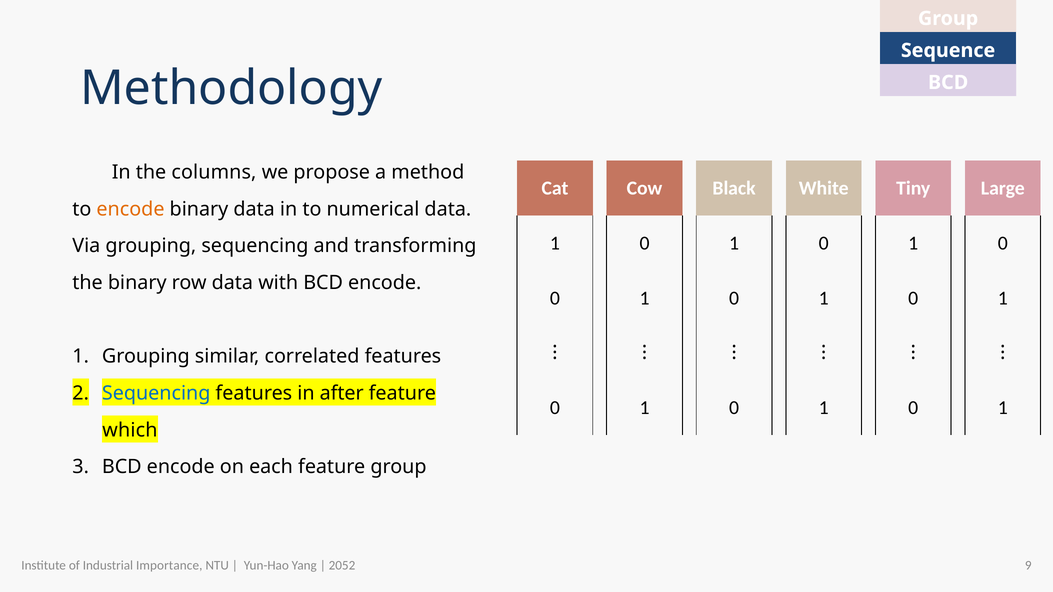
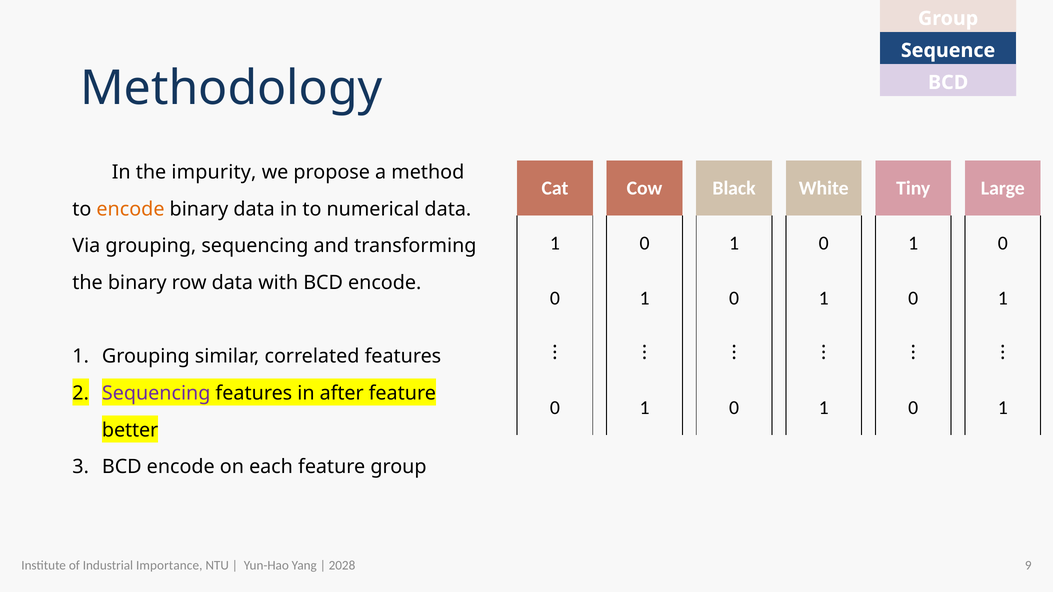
columns: columns -> impurity (214, 172)
Sequencing colour: blue -> purple (156, 393)
which: which -> better (130, 430)
2052: 2052 -> 2028 (342, 566)
